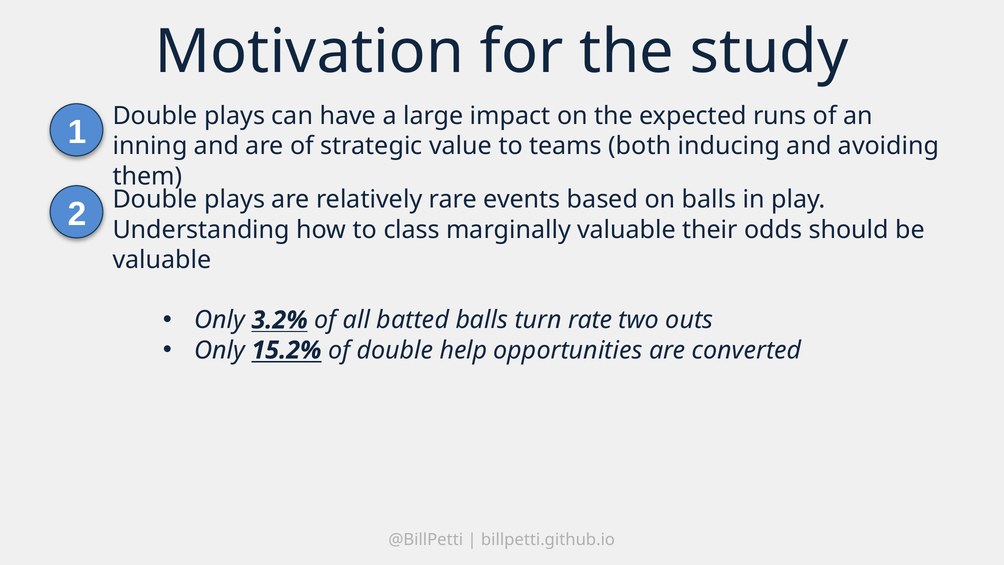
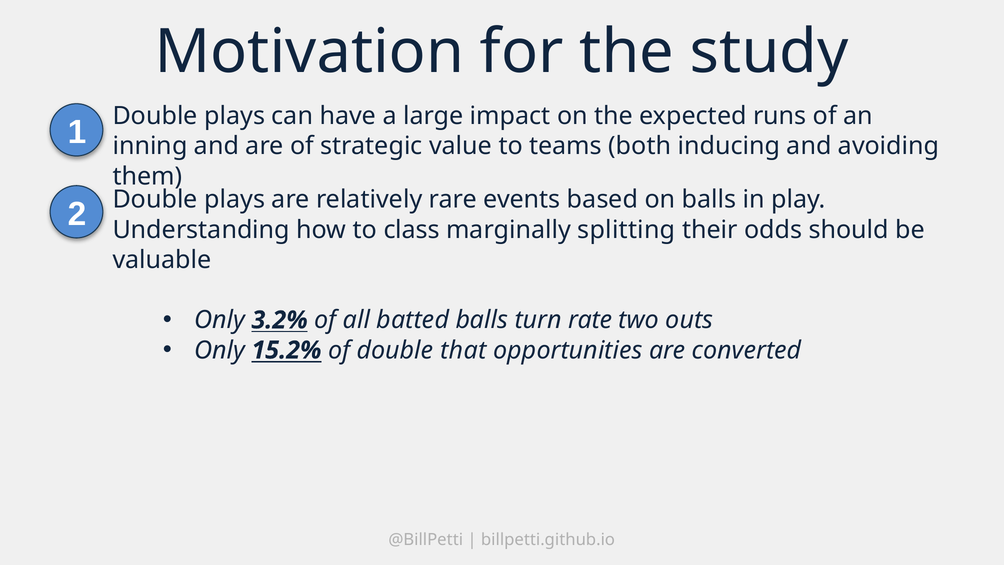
marginally valuable: valuable -> splitting (626, 230)
help: help -> that (463, 350)
